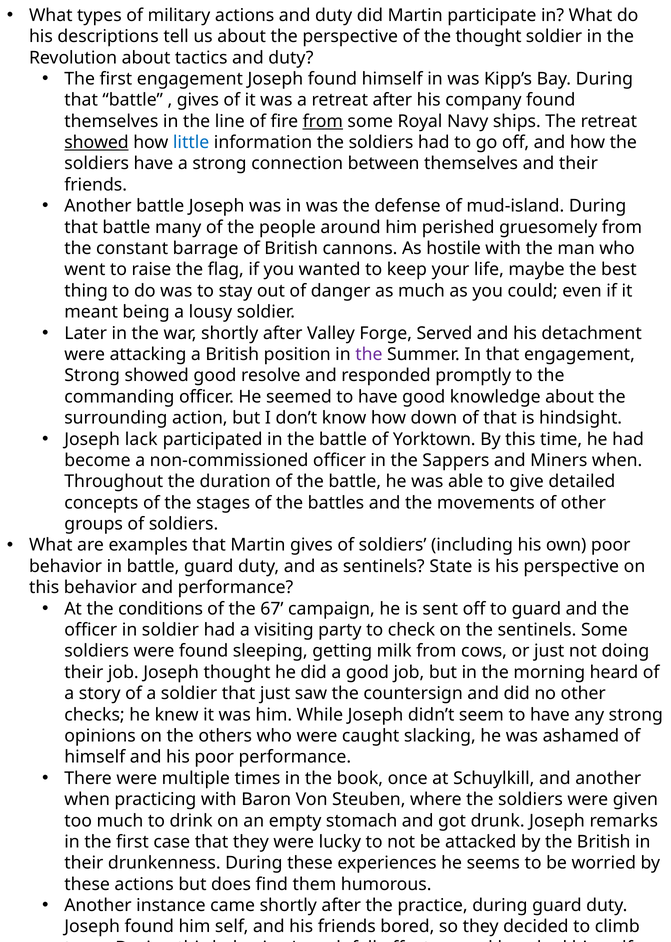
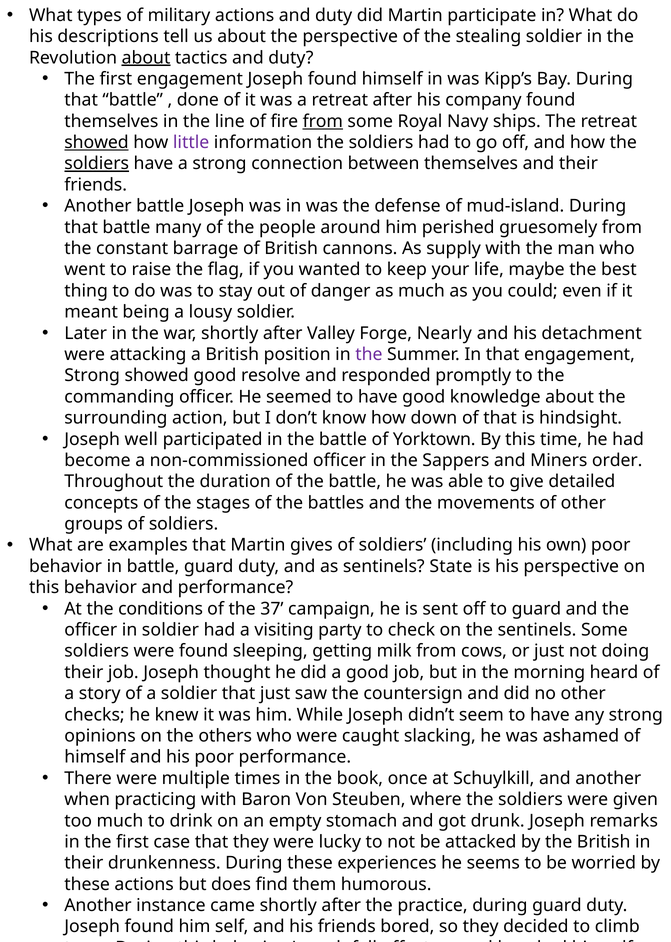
the thought: thought -> stealing (489, 36)
about underline: none -> present (146, 58)
gives: gives -> done (198, 100)
little colour: blue -> purple (191, 142)
soldiers underline: none -> present (97, 164)
hostile: hostile -> supply (454, 248)
Served: Served -> Nearly (444, 333)
lack: lack -> well (141, 439)
Miners when: when -> order (617, 460)
67: 67 -> 37 (272, 609)
